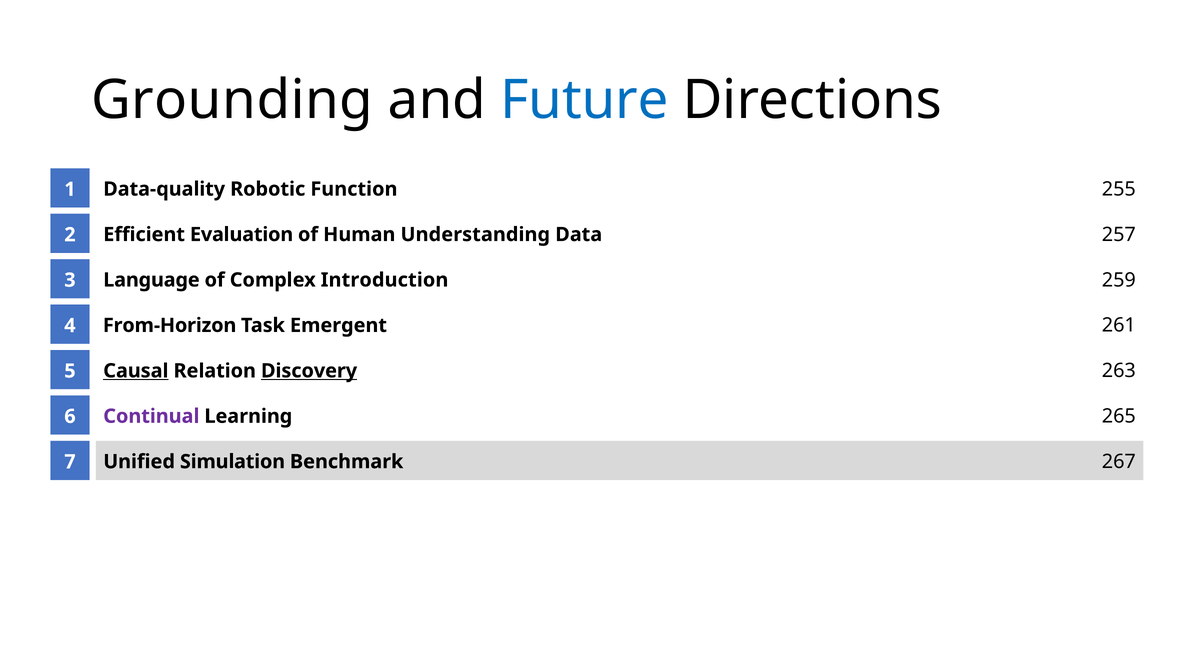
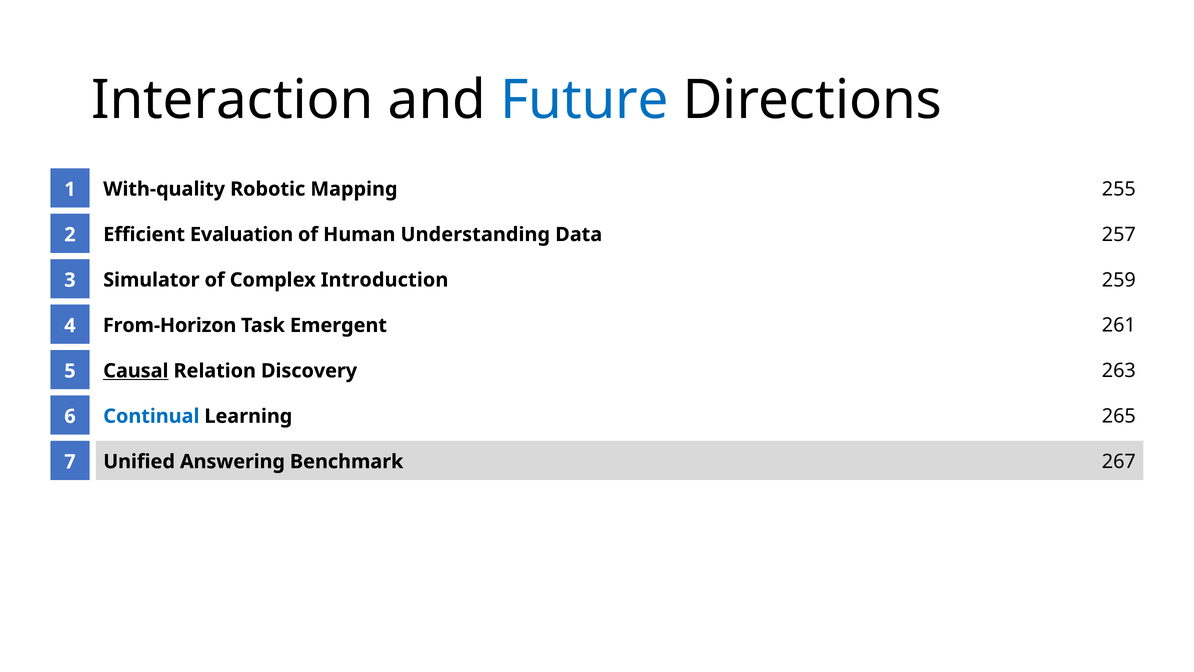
Grounding: Grounding -> Interaction (232, 100)
Data-quality: Data-quality -> With-quality (164, 189)
Function: Function -> Mapping (354, 189)
Language: Language -> Simulator (151, 280)
Discovery underline: present -> none (309, 371)
Continual colour: purple -> blue (151, 416)
Simulation: Simulation -> Answering (232, 461)
